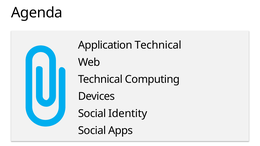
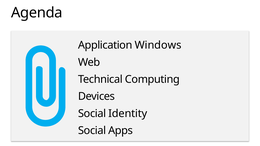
Application Technical: Technical -> Windows (158, 45)
